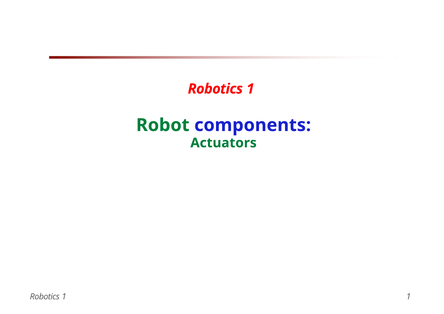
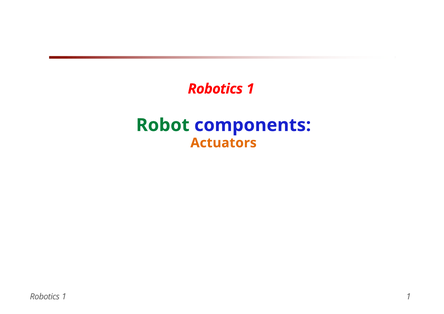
Actuators colour: green -> orange (224, 143)
